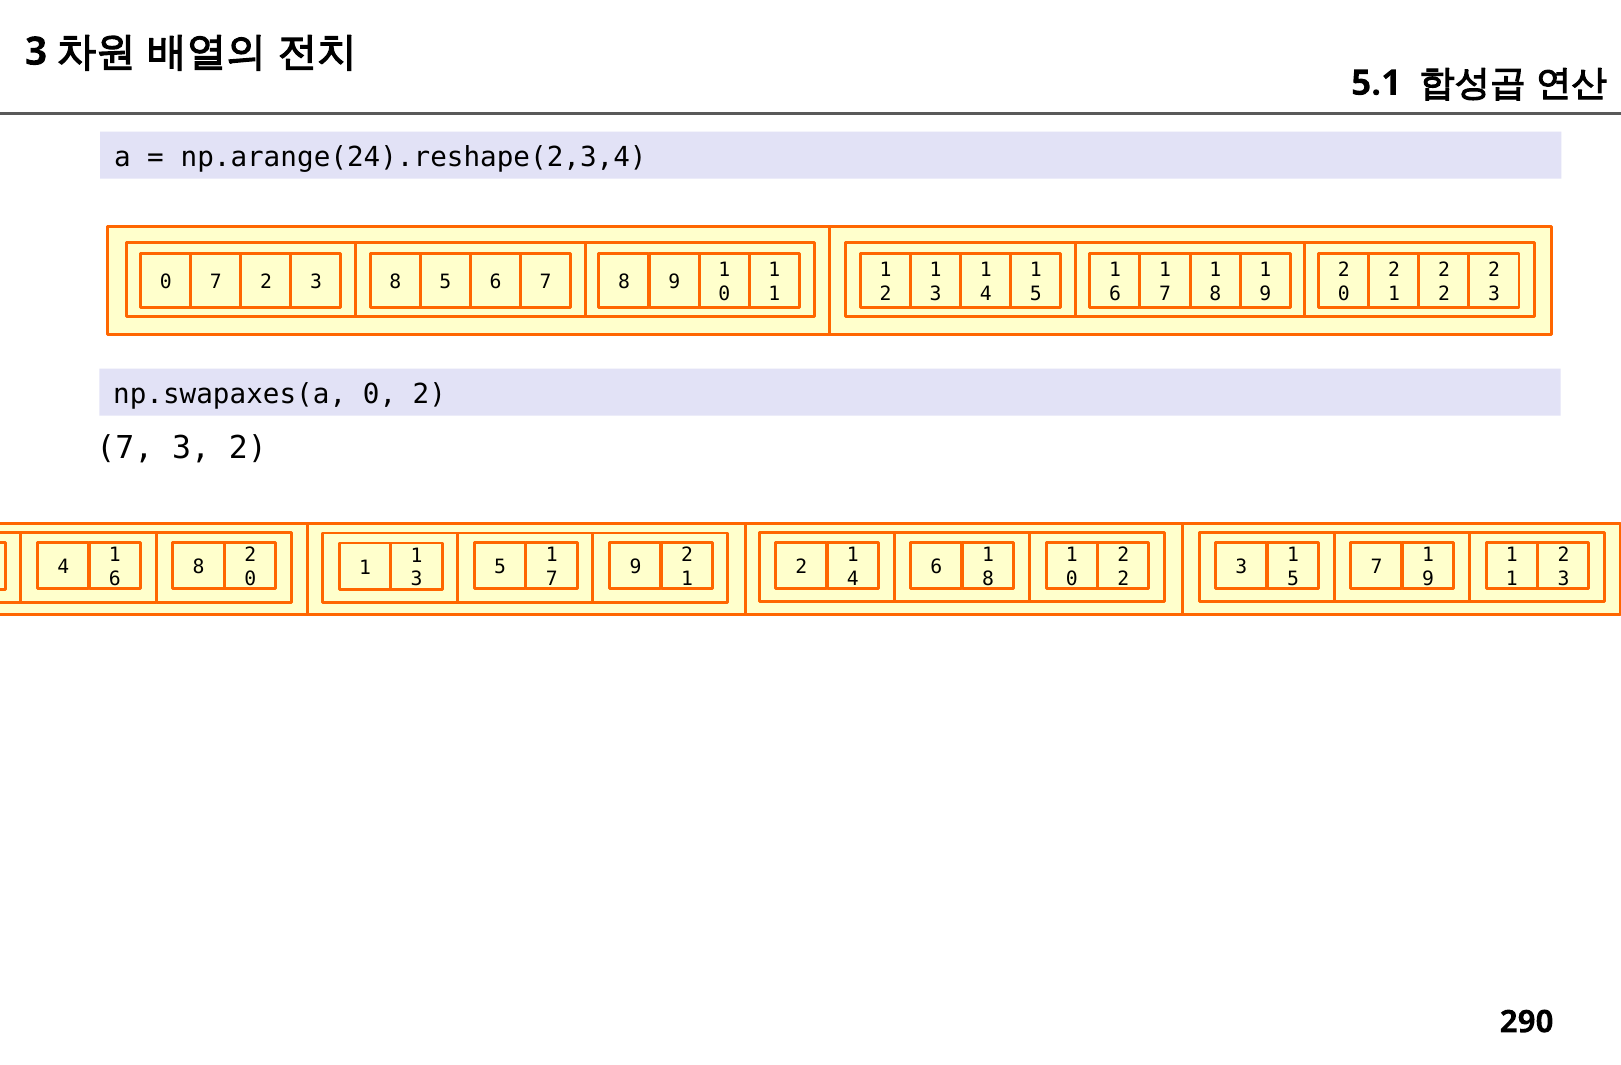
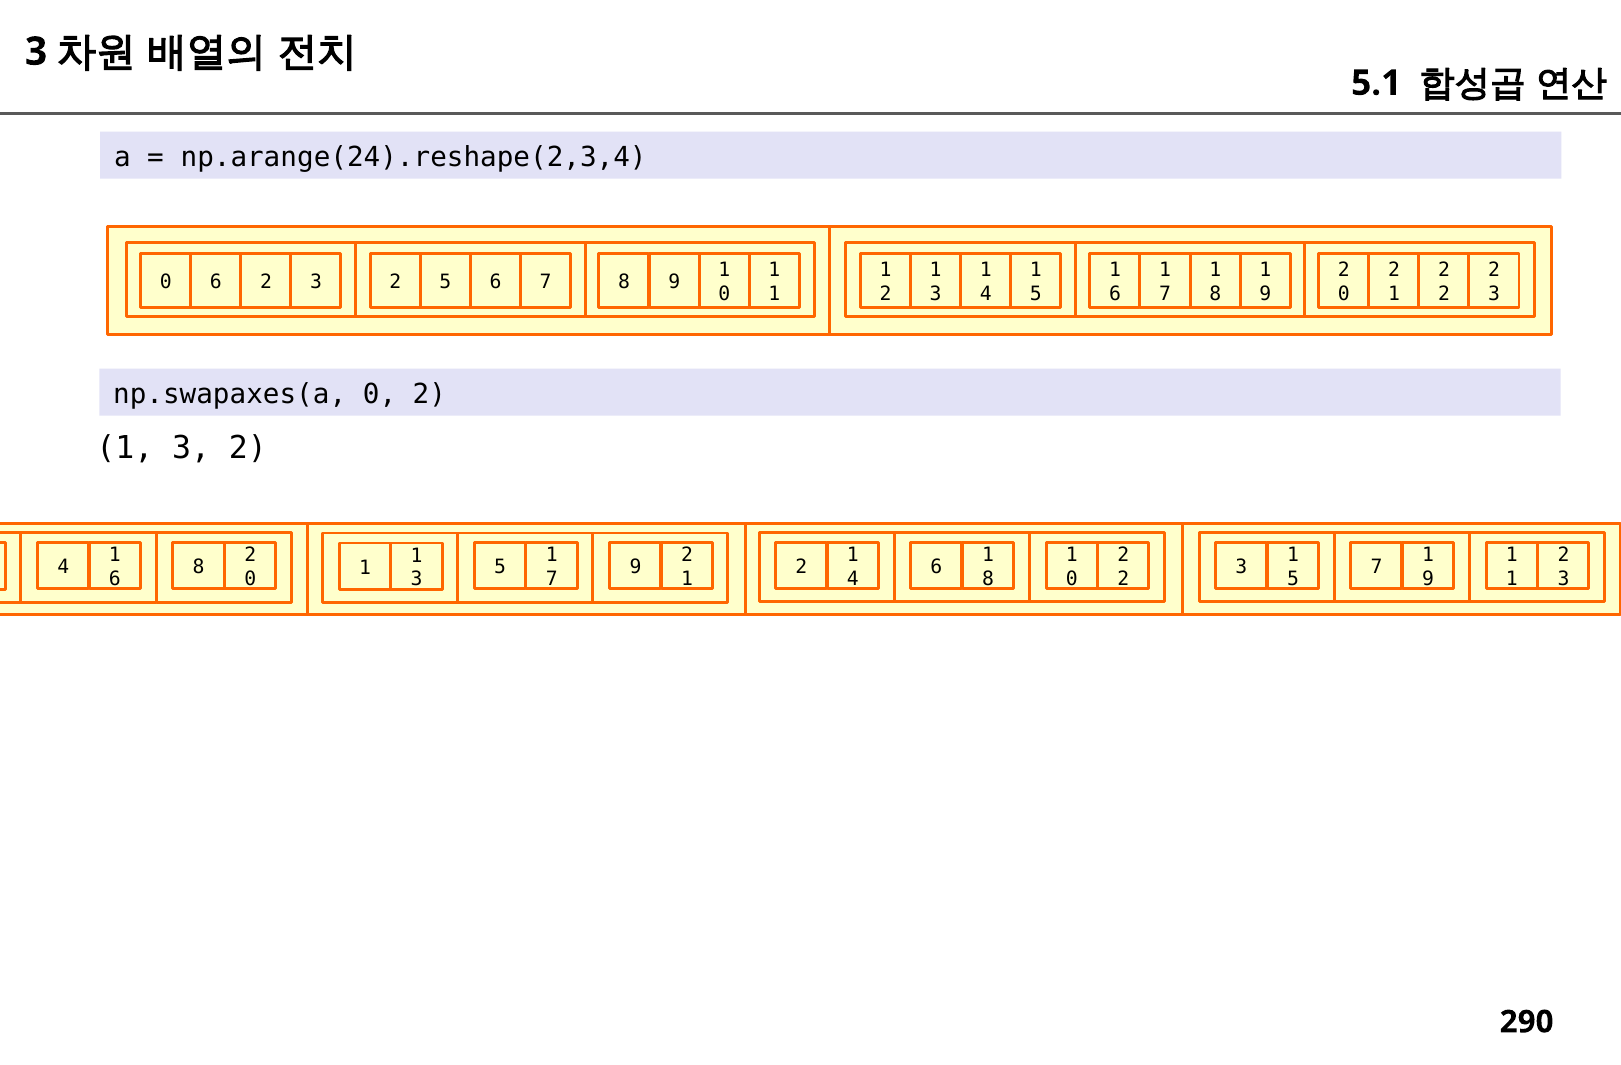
0 7: 7 -> 6 (216, 282)
2 3 8: 8 -> 2 (395, 282)
7: 7 -> 1 (125, 448)
